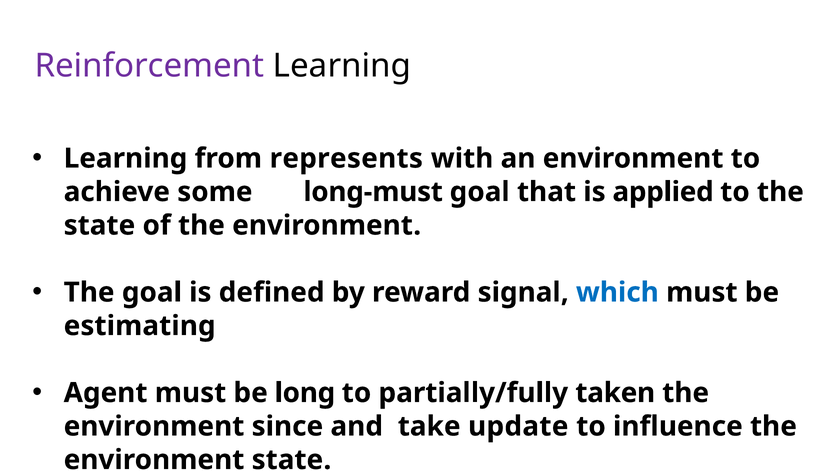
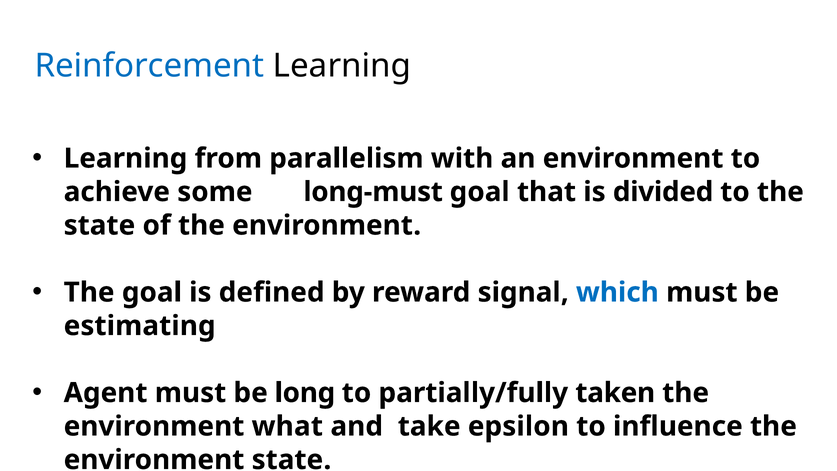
Reinforcement colour: purple -> blue (150, 66)
represents: represents -> parallelism (346, 158)
applied: applied -> divided (663, 192)
since: since -> what (287, 426)
update: update -> epsilon (518, 426)
